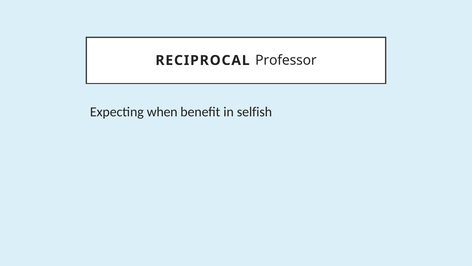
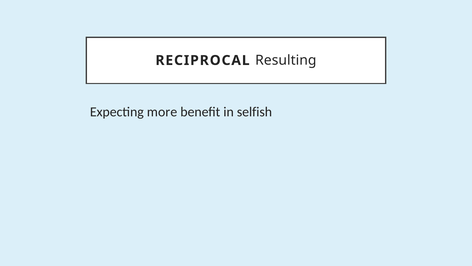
Professor: Professor -> Resulting (286, 60)
when: when -> more (162, 112)
